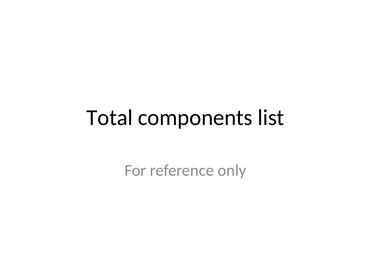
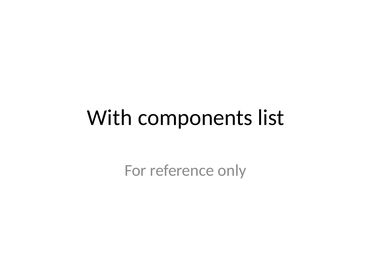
Total: Total -> With (110, 118)
